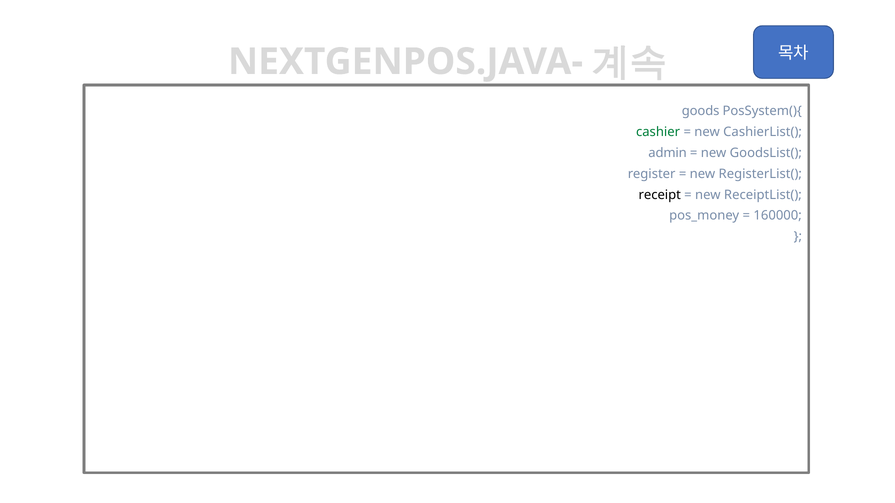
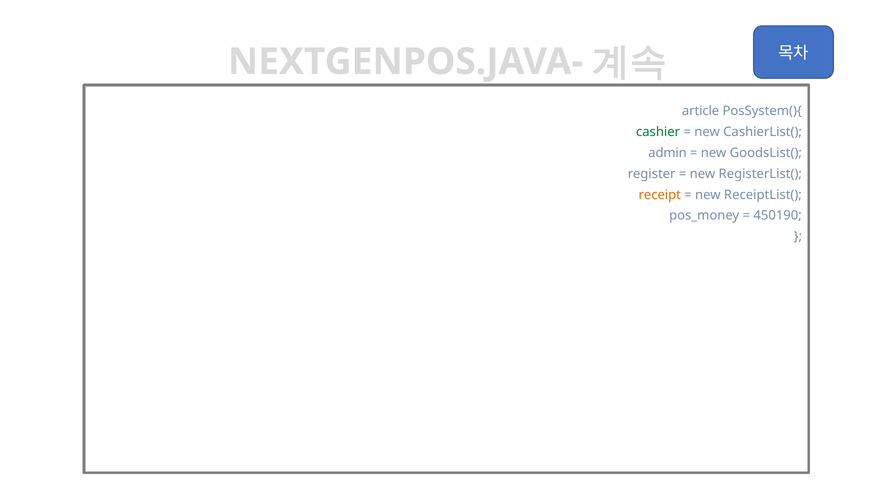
goods: goods -> article (701, 111)
receipt colour: black -> orange (660, 195)
160000: 160000 -> 450190 (778, 216)
